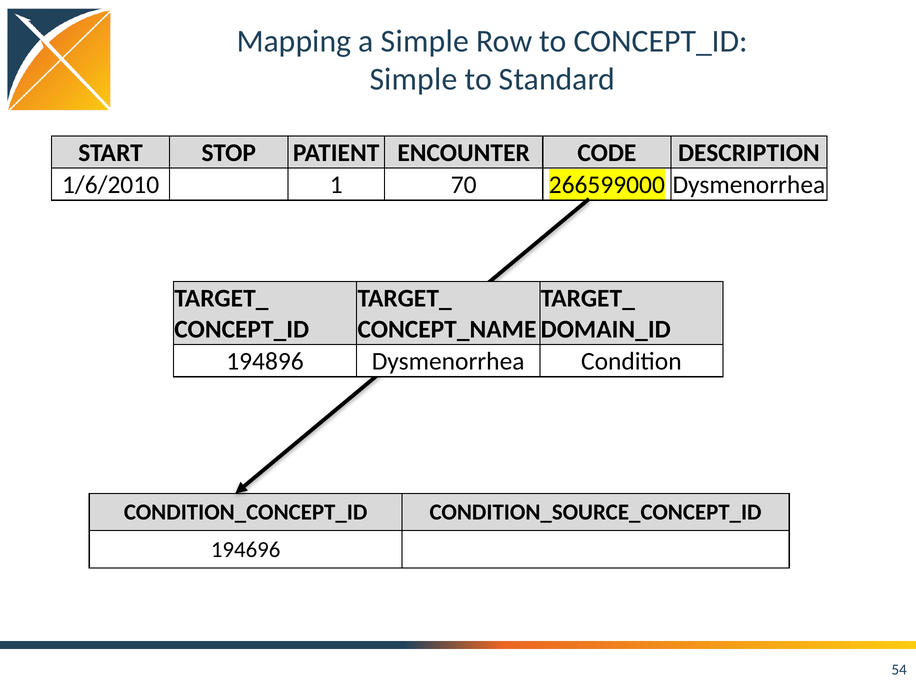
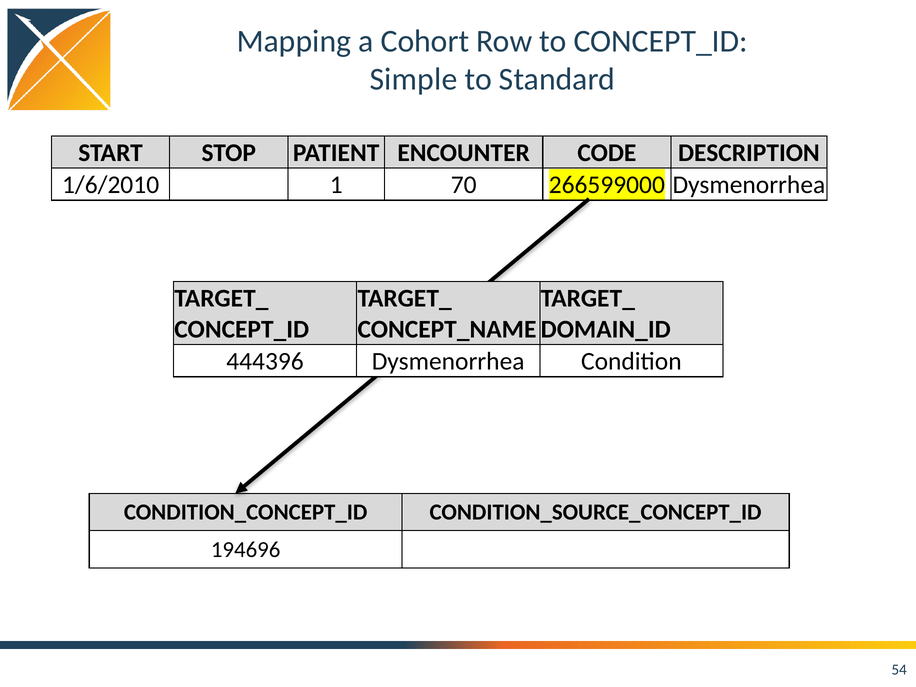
a Simple: Simple -> Cohort (425, 41)
194896: 194896 -> 444396 (265, 361)
